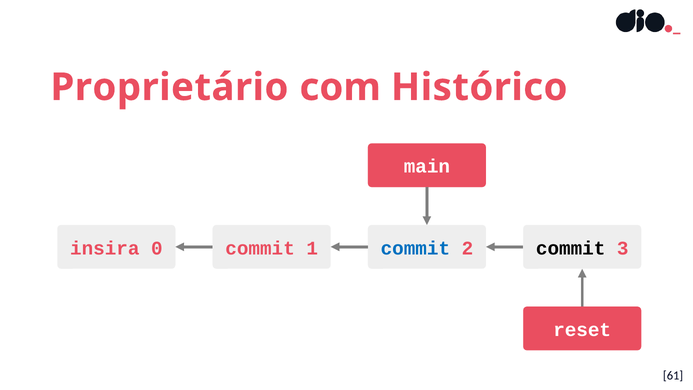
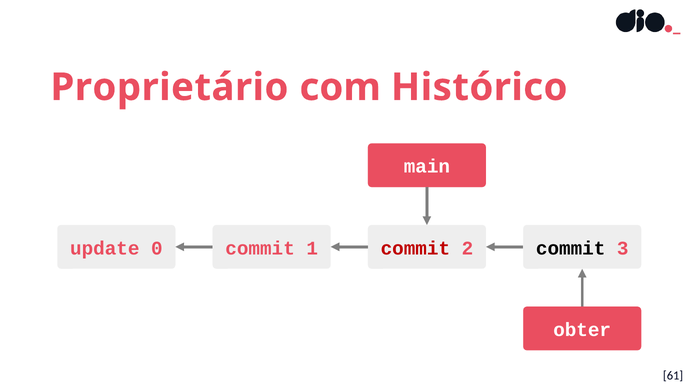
insira: insira -> update (105, 248)
commit colour: blue -> red (415, 248)
reset: reset -> obter (582, 330)
